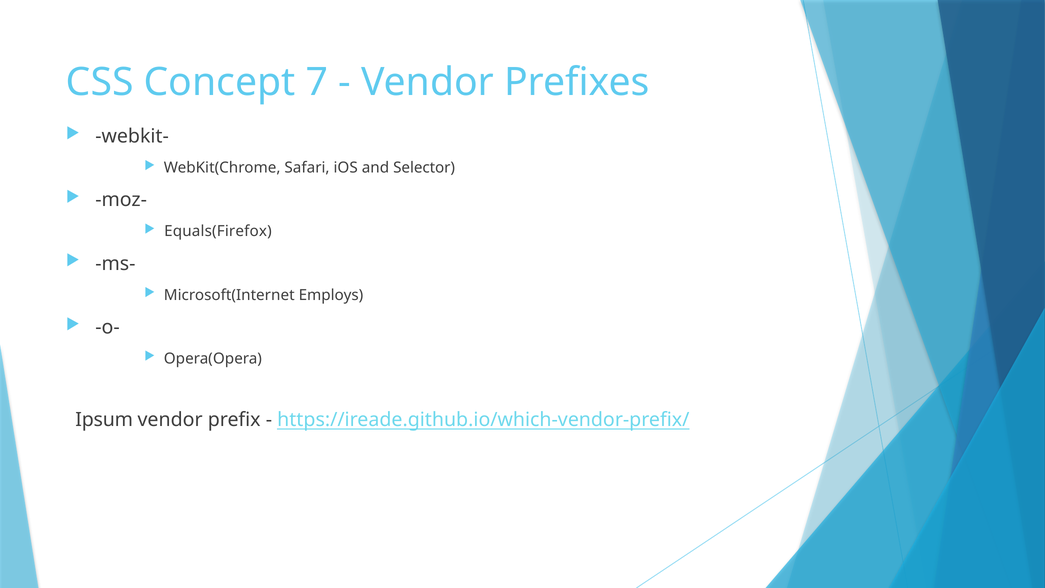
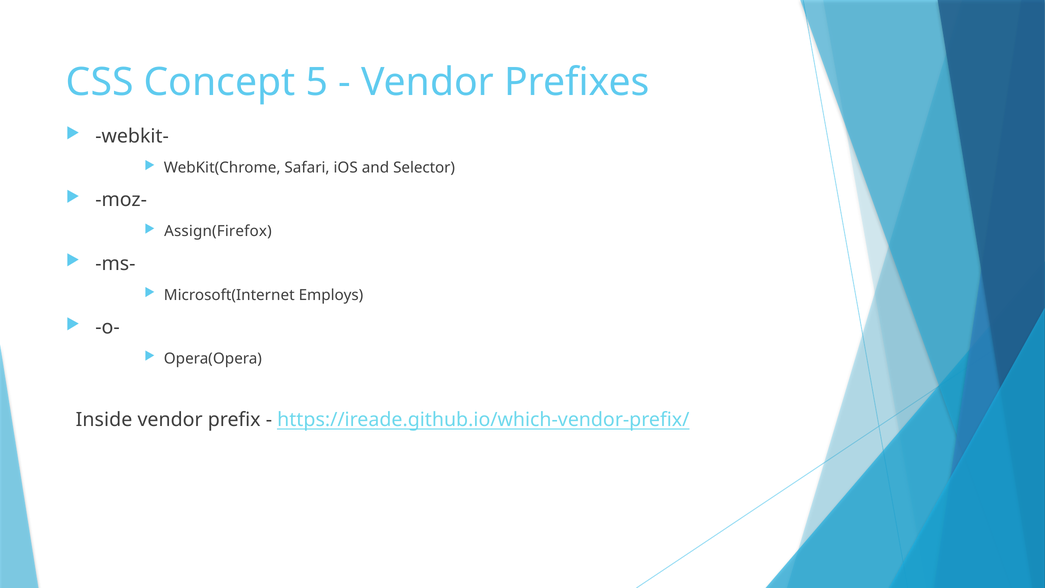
7: 7 -> 5 (317, 82)
Equals(Firefox: Equals(Firefox -> Assign(Firefox (218, 231)
Ipsum: Ipsum -> Inside (104, 420)
